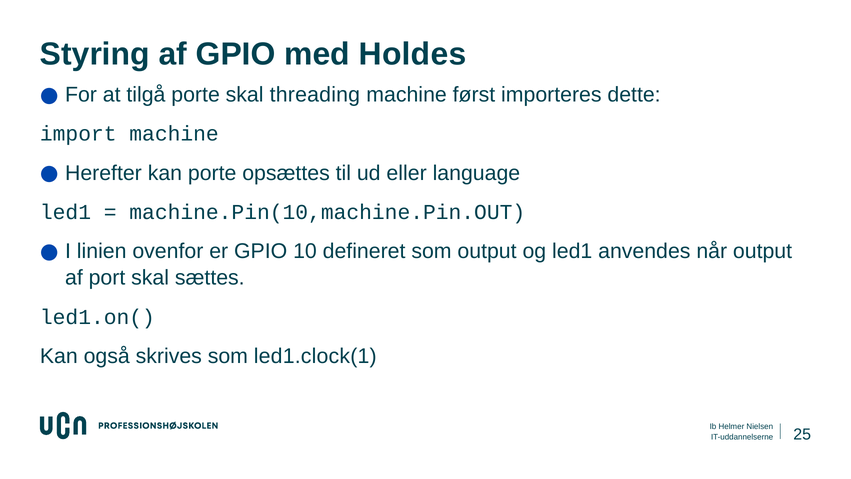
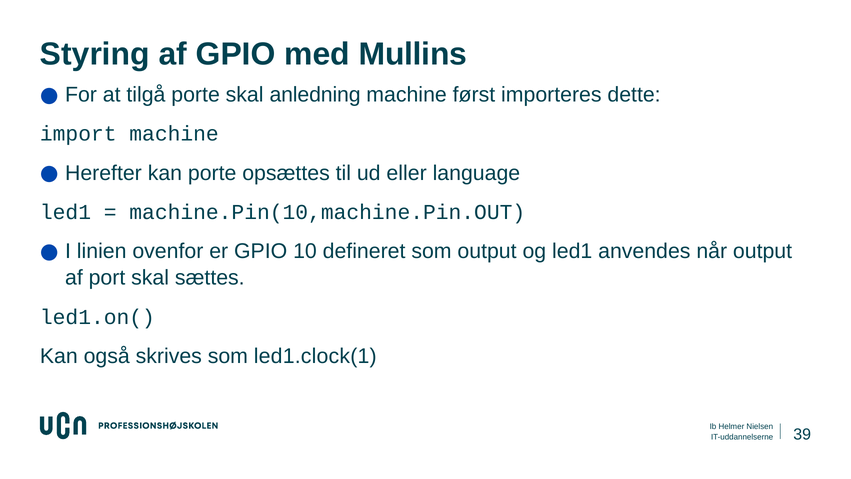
Holdes: Holdes -> Mullins (413, 54)
threading: threading -> anledning (315, 95)
25: 25 -> 39 (802, 434)
